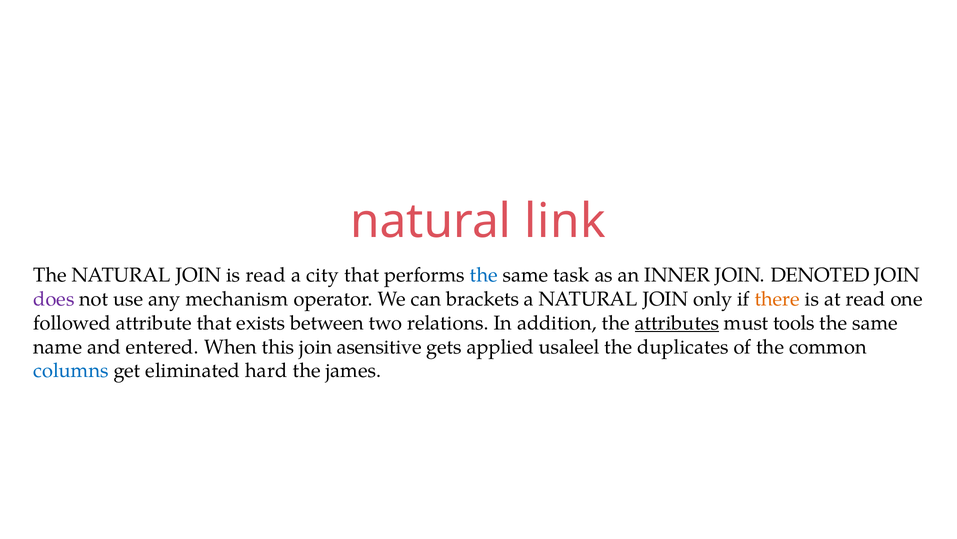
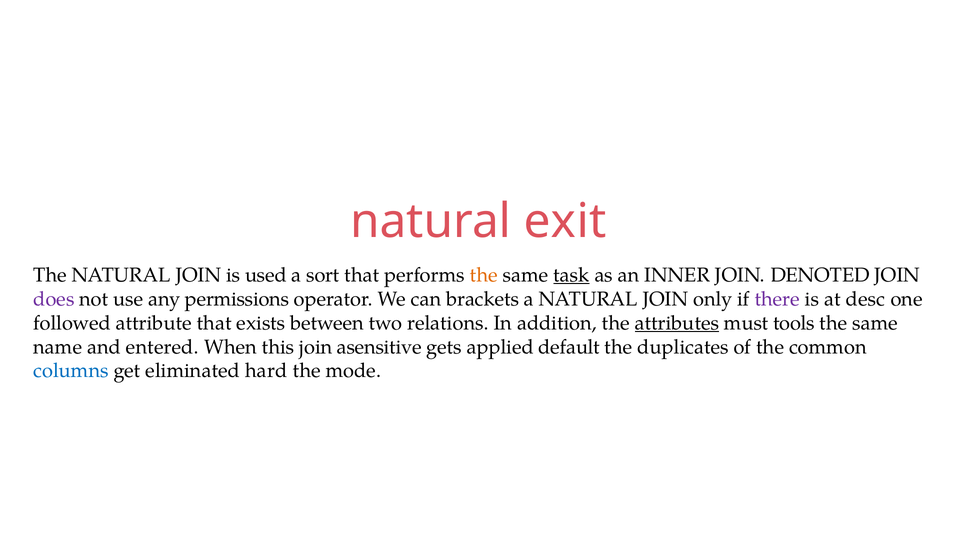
link: link -> exit (565, 221)
is read: read -> used (266, 275)
city: city -> sort (323, 275)
the colour: blue -> orange (484, 275)
task underline: none -> present (571, 275)
mechanism: mechanism -> permissions (237, 299)
there colour: orange -> purple (777, 299)
at read: read -> desc (865, 299)
usaleel: usaleel -> default (569, 346)
james: james -> mode (353, 370)
